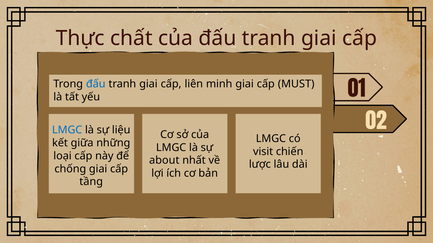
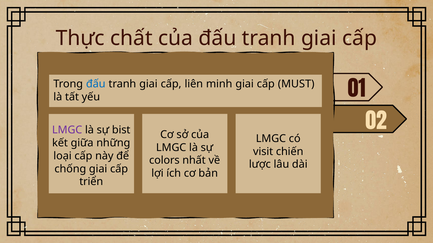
LMGC colour: blue -> purple (67, 130)
liệu: liệu -> bist (121, 130)
about: about -> colors (164, 161)
tầng: tầng -> triển (91, 182)
